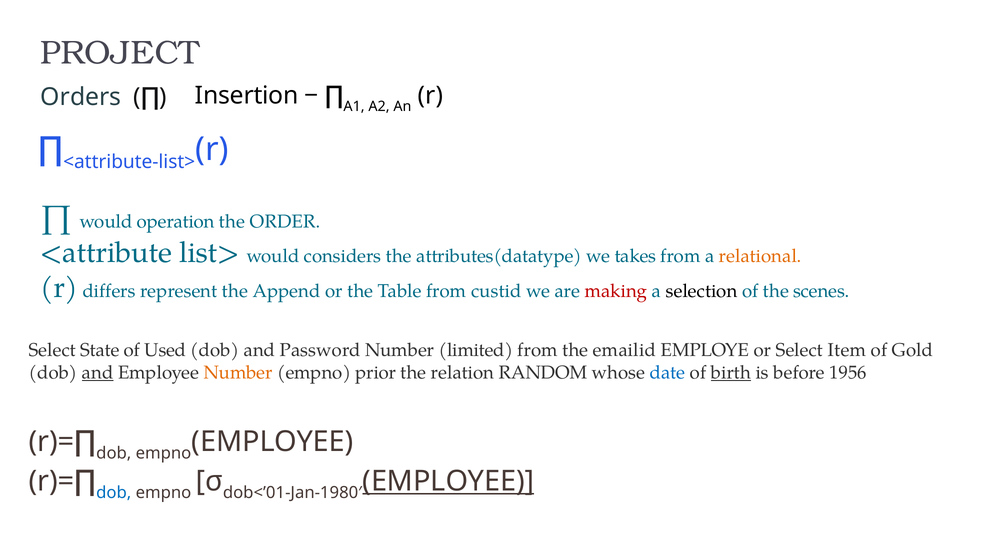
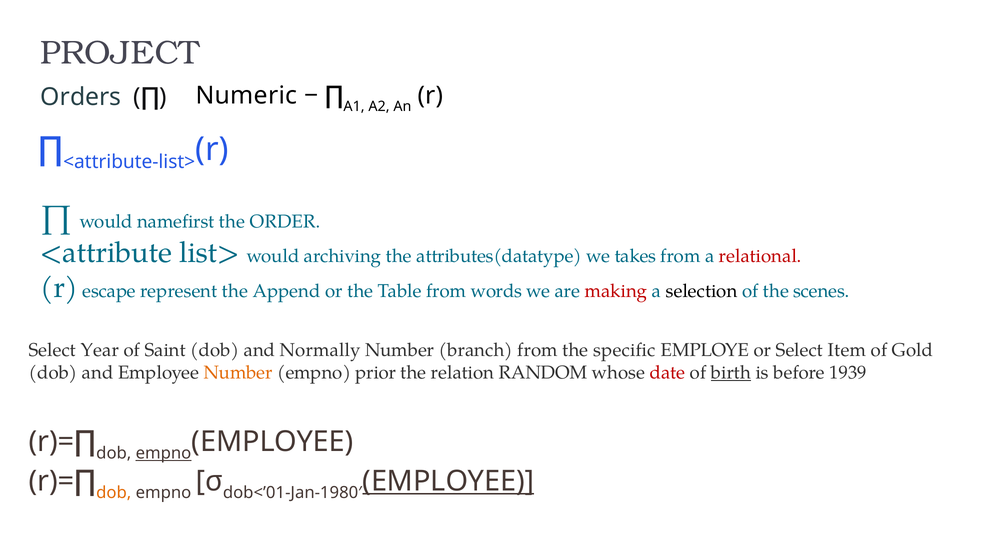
Insertion: Insertion -> Numeric (246, 96)
operation: operation -> namefirst (176, 222)
considers: considers -> archiving (343, 257)
relational colour: orange -> red (760, 257)
differs: differs -> escape (109, 291)
custid: custid -> words (496, 291)
State: State -> Year (100, 351)
Used: Used -> Saint (165, 351)
Password: Password -> Normally (320, 351)
limited: limited -> branch (476, 351)
emailid: emailid -> specific (624, 351)
and underline: present -> none (98, 373)
date colour: blue -> red (668, 373)
1956: 1956 -> 1939 (848, 373)
empno underline: none -> present (164, 453)
dob colour: blue -> orange (114, 493)
